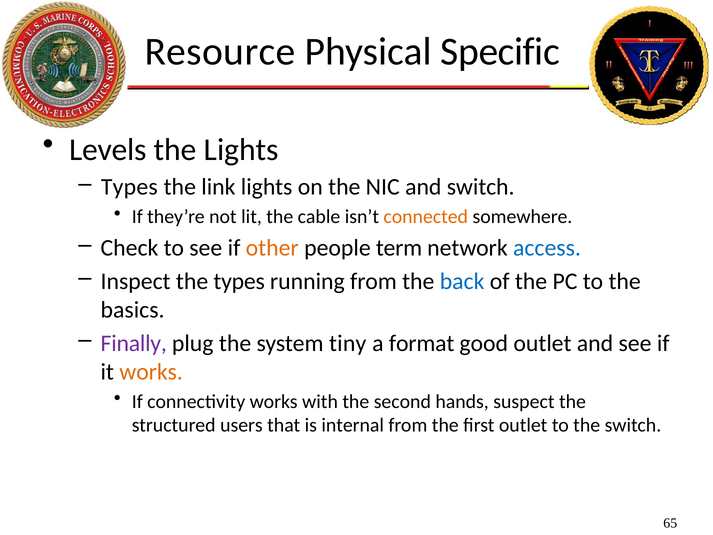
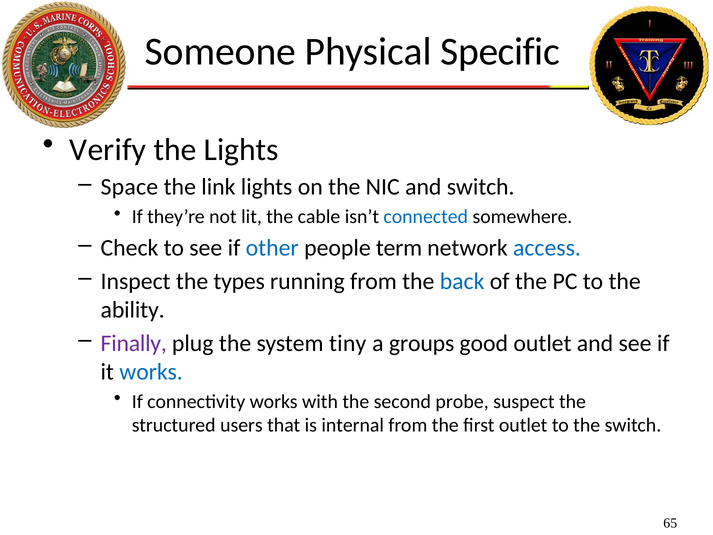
Resource: Resource -> Someone (220, 51)
Levels: Levels -> Verify (108, 150)
Types: Types -> Space (129, 187)
connected colour: orange -> blue (426, 217)
other colour: orange -> blue (272, 248)
basics: basics -> ability (133, 310)
format: format -> groups (422, 343)
works colour: orange -> blue (151, 372)
hands: hands -> probe (462, 401)
